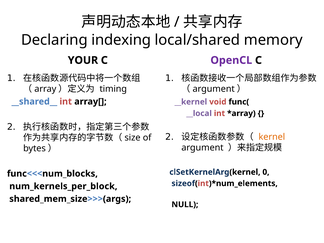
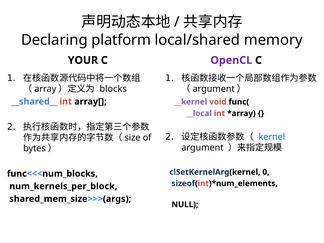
indexing: indexing -> platform (121, 40)
timing: timing -> blocks (113, 89)
kernel colour: orange -> blue (272, 137)
